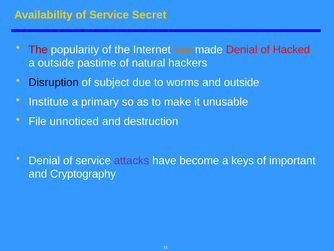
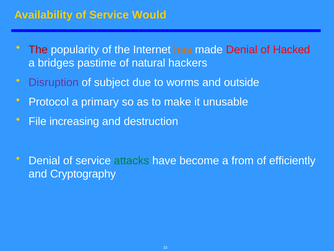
Secret: Secret -> Would (149, 15)
a outside: outside -> bridges (56, 63)
Disruption colour: black -> purple (54, 82)
Institute: Institute -> Protocol (49, 102)
unnoticed: unnoticed -> increasing (74, 121)
attacks colour: purple -> green (132, 160)
keys: keys -> from (243, 160)
important: important -> efficiently (292, 160)
